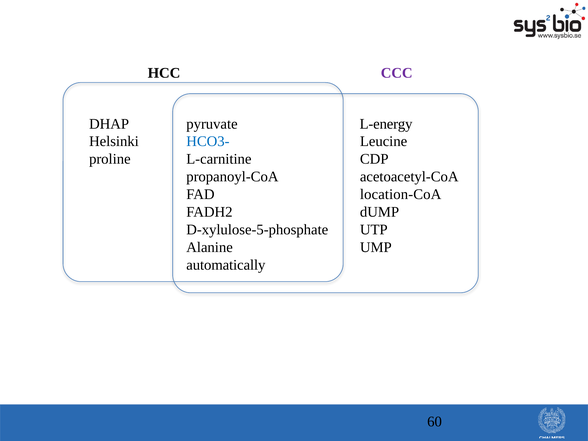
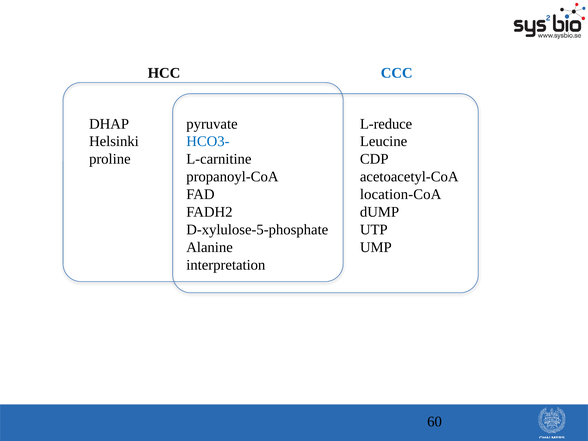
CCC colour: purple -> blue (397, 73)
L-energy: L-energy -> L-reduce (386, 124)
automatically: automatically -> interpretation (226, 265)
